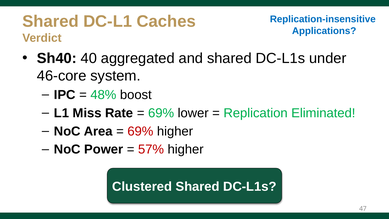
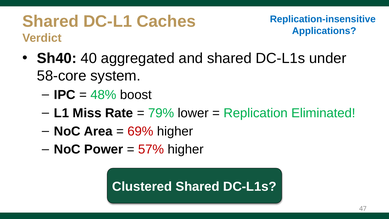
46-core: 46-core -> 58-core (62, 76)
69%: 69% -> 79% (161, 113)
